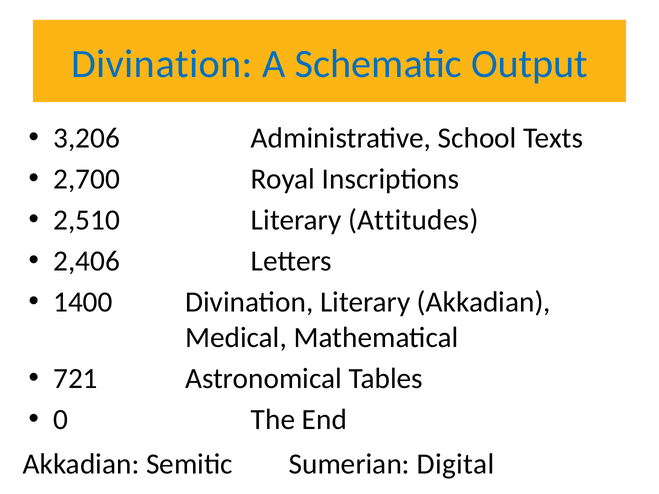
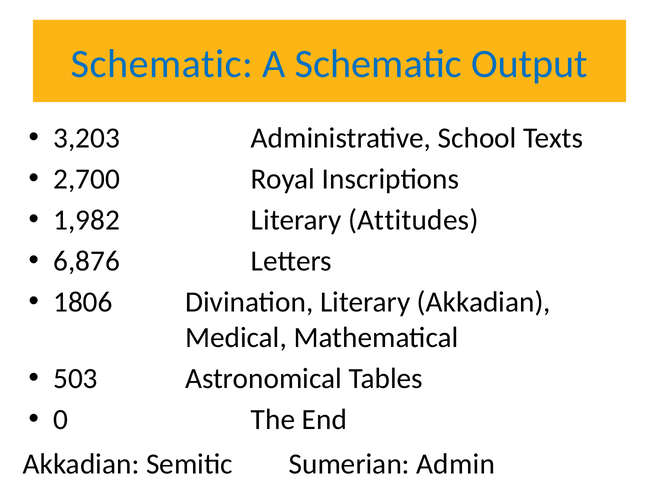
Divination: Divination -> Schematic (162, 64)
3,206: 3,206 -> 3,203 (87, 138)
2,510: 2,510 -> 1,982 (87, 220)
2,406: 2,406 -> 6,876 (87, 261)
1400: 1400 -> 1806 (83, 302)
721: 721 -> 503 (76, 379)
Digital: Digital -> Admin (456, 464)
